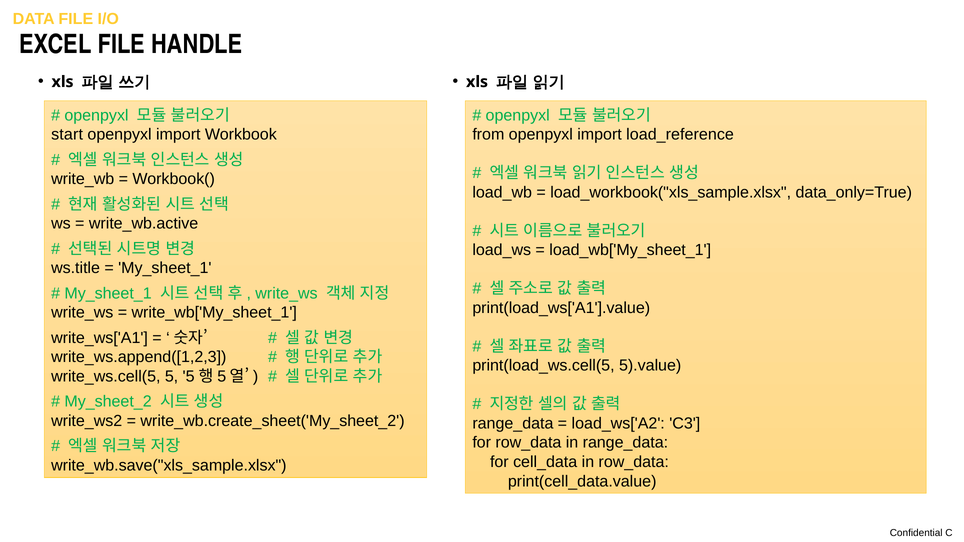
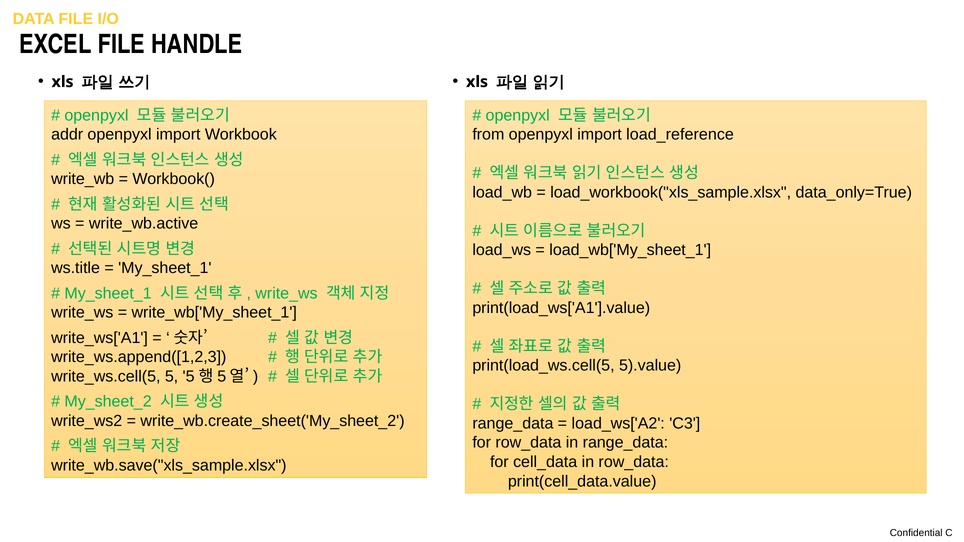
start: start -> addr (67, 135)
